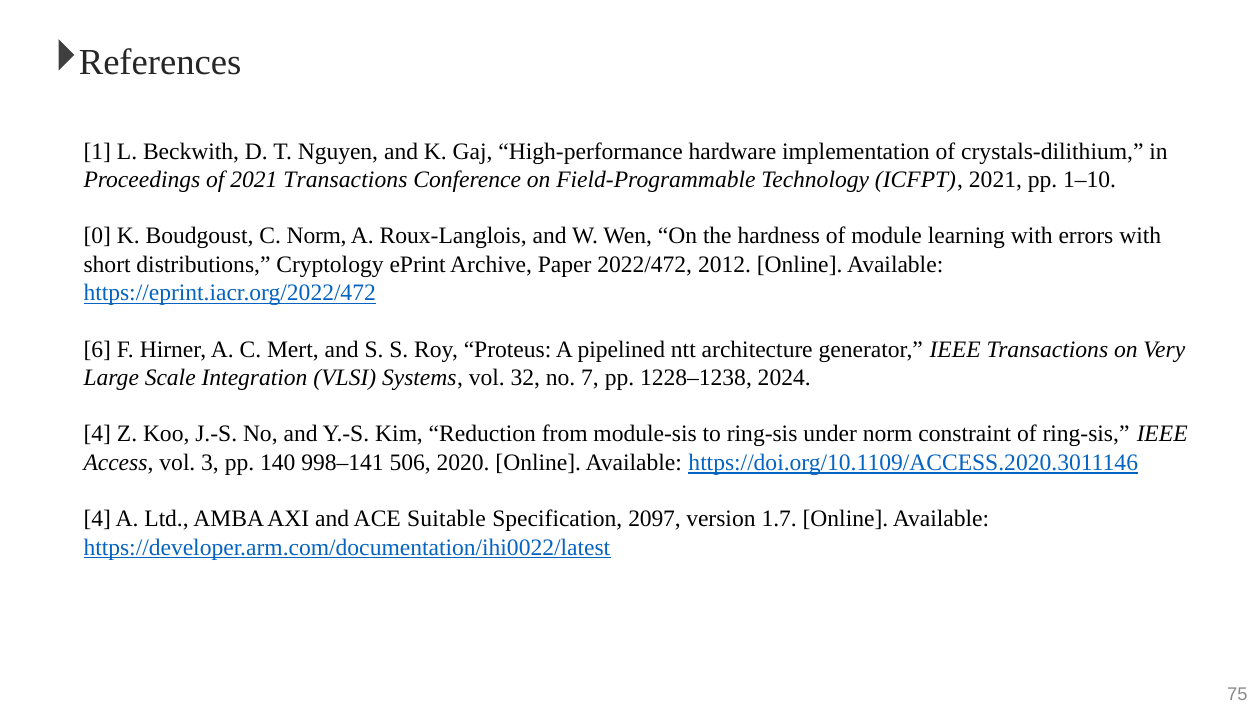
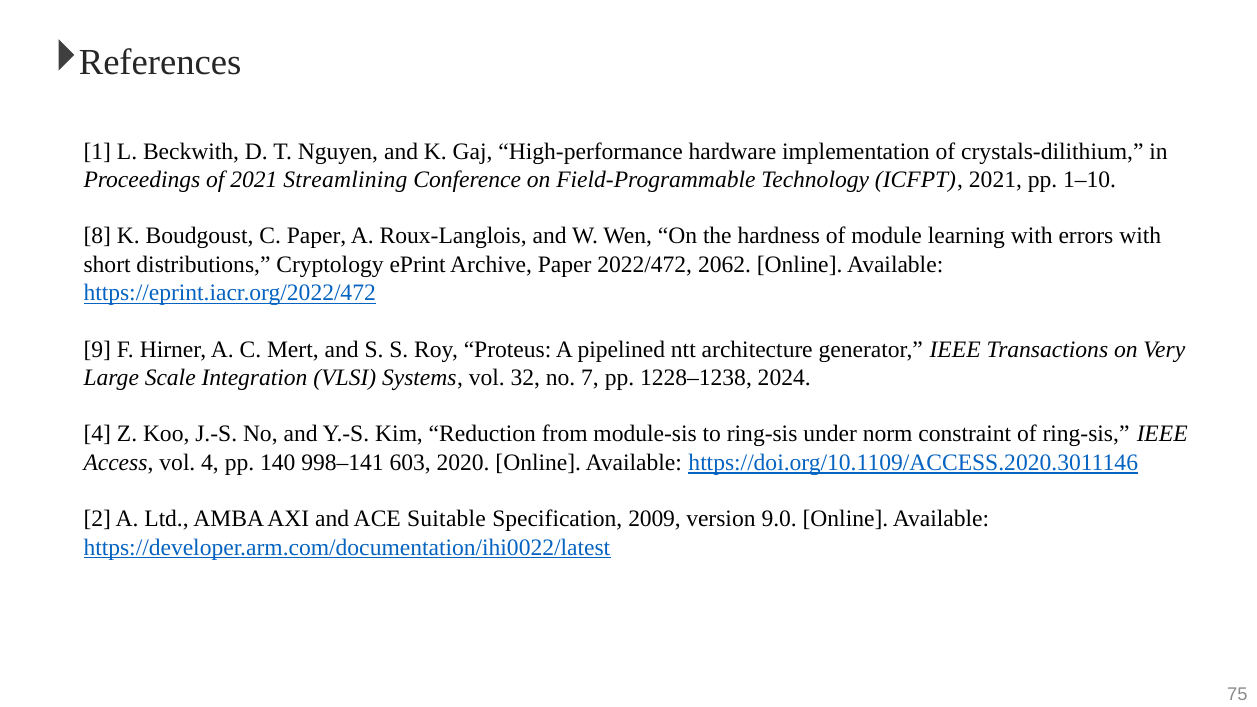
2021 Transactions: Transactions -> Streamlining (345, 180)
0: 0 -> 8 (97, 236)
C Norm: Norm -> Paper (317, 236)
2012: 2012 -> 2062 (725, 265)
6: 6 -> 9 (97, 349)
vol 3: 3 -> 4 (210, 462)
506: 506 -> 603 (410, 462)
4: 4 -> 2 (97, 519)
2097: 2097 -> 2009 (654, 519)
1.7: 1.7 -> 9.0 (779, 519)
